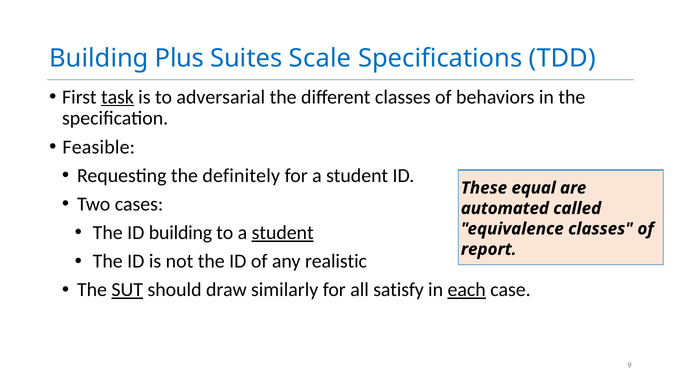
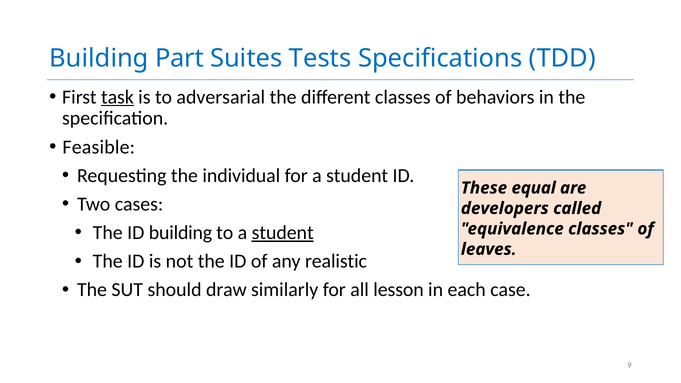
Plus: Plus -> Part (180, 59)
Scale: Scale -> Tests (320, 59)
definitely: definitely -> individual (241, 176)
automated: automated -> developers (505, 208)
report: report -> leaves (489, 249)
SUT underline: present -> none (127, 290)
satisfy: satisfy -> lesson (399, 290)
each underline: present -> none (467, 290)
